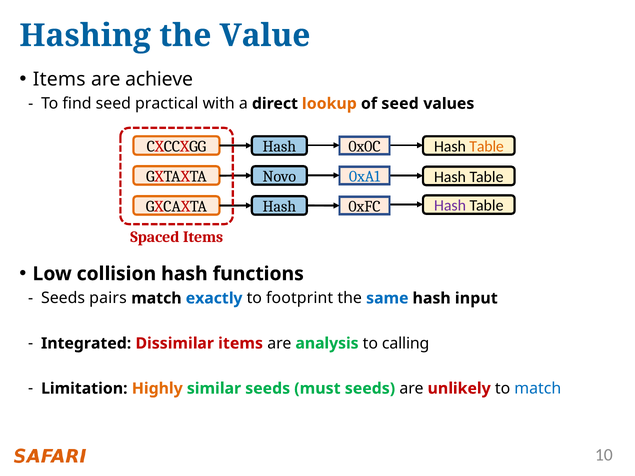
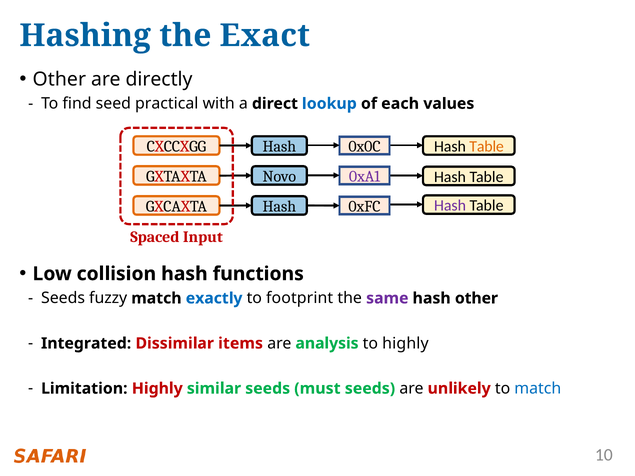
Value: Value -> Exact (265, 36)
Items: Items -> Other (59, 79)
achieve: achieve -> directly (159, 79)
lookup colour: orange -> blue (329, 104)
of seed: seed -> each (400, 104)
0xA1 colour: blue -> purple (364, 177)
Spaced Items: Items -> Input (203, 237)
pairs: pairs -> fuzzy (108, 298)
same colour: blue -> purple (387, 298)
hash input: input -> other (476, 298)
to calling: calling -> highly (405, 344)
Highly colour: orange -> red (157, 389)
